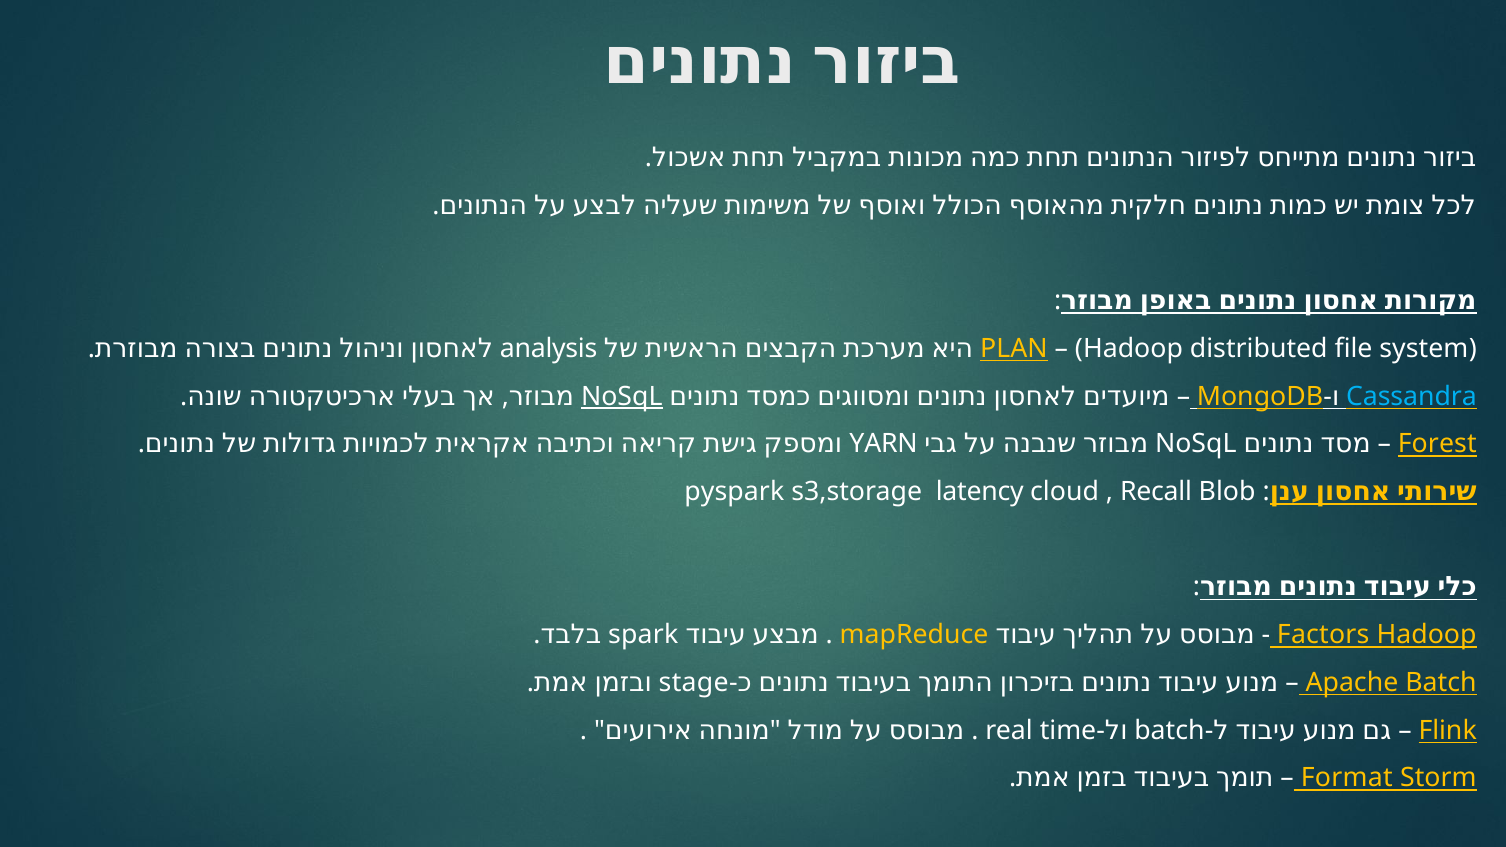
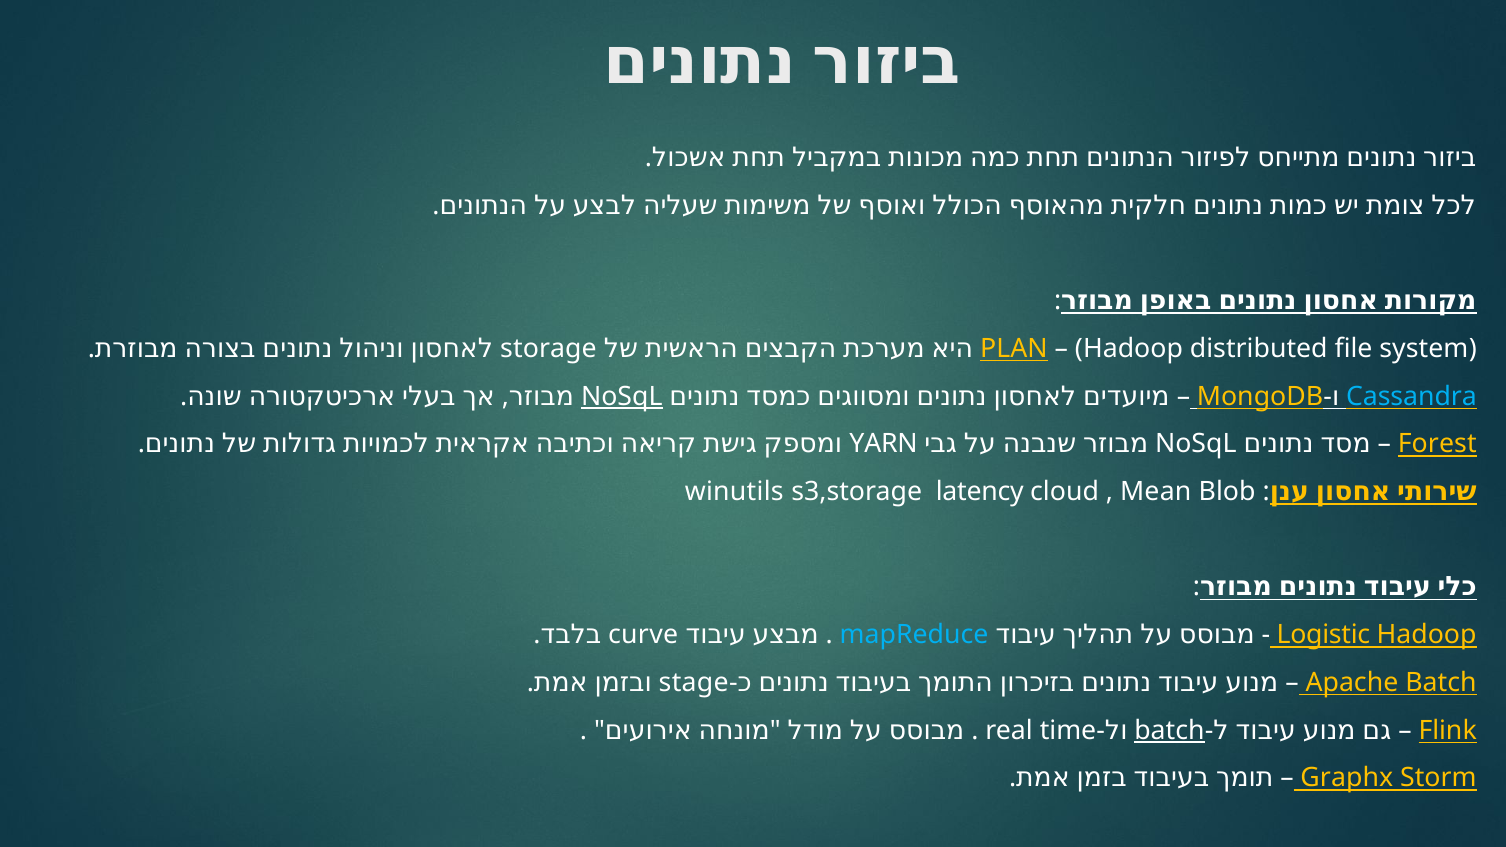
analysis: analysis -> storage (548, 349)
pyspark: pyspark -> winutils (734, 492)
Recall: Recall -> Mean (1156, 492)
spark: spark -> curve (643, 635)
mapReduce colour: yellow -> light blue (914, 635)
Factors: Factors -> Logistic (1323, 635)
batch underline: none -> present (1169, 730)
Format: Format -> Graphx (1347, 778)
